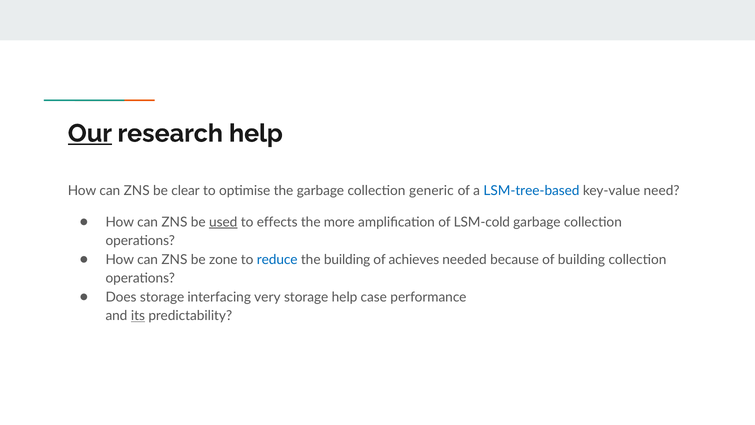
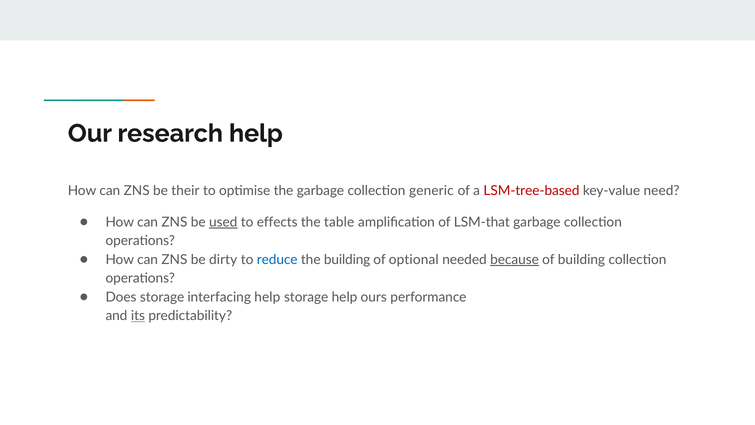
Our underline: present -> none (90, 133)
clear: clear -> their (185, 191)
LSM-tree-based colour: blue -> red (531, 191)
more: more -> table (339, 222)
LSM-cold: LSM-cold -> LSM-that (482, 222)
zone: zone -> dirty (223, 259)
achieves: achieves -> optional (414, 259)
because underline: none -> present (515, 259)
interfacing very: very -> help (267, 297)
case: case -> ours (374, 297)
